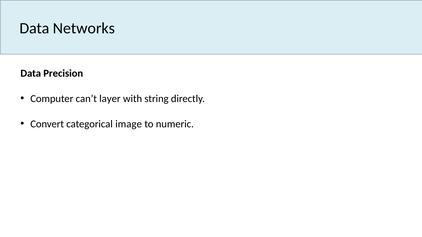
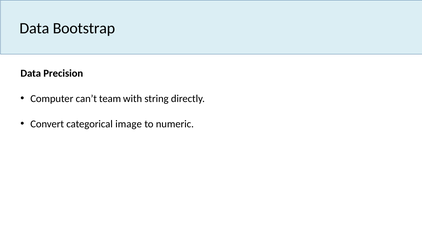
Networks: Networks -> Bootstrap (84, 28)
layer: layer -> team (110, 99)
